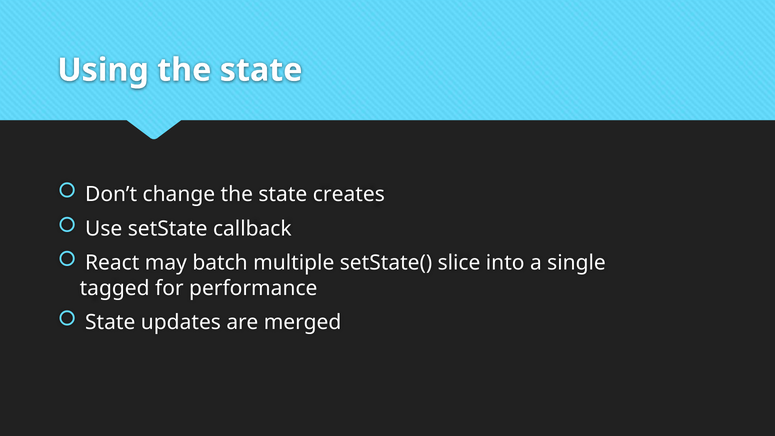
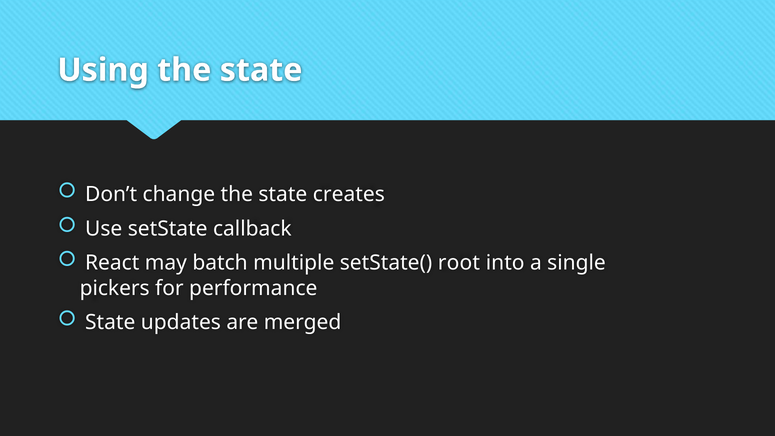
slice: slice -> root (459, 263)
tagged: tagged -> pickers (115, 288)
